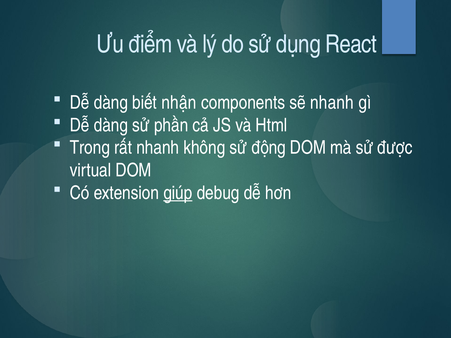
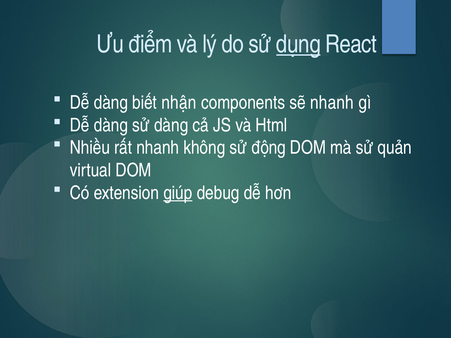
dụng underline: none -> present (298, 44)
sử phần: phần -> dàng (171, 125)
Trong: Trong -> Nhiều (90, 148)
được: được -> quản (395, 148)
